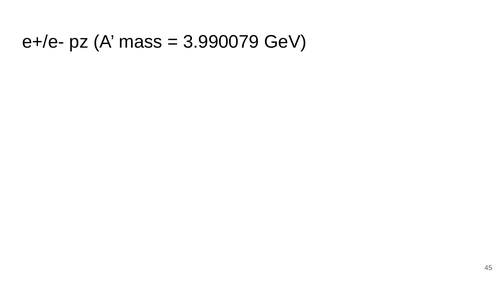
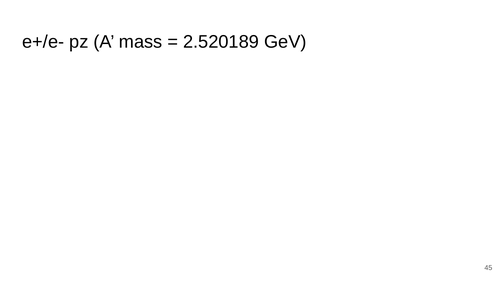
3.990079: 3.990079 -> 2.520189 (221, 42)
